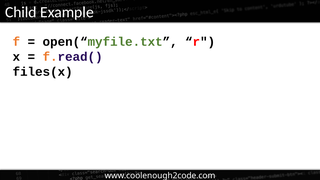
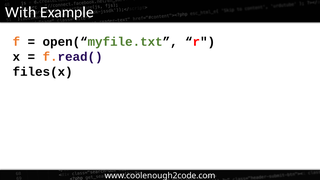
Child: Child -> With (21, 12)
